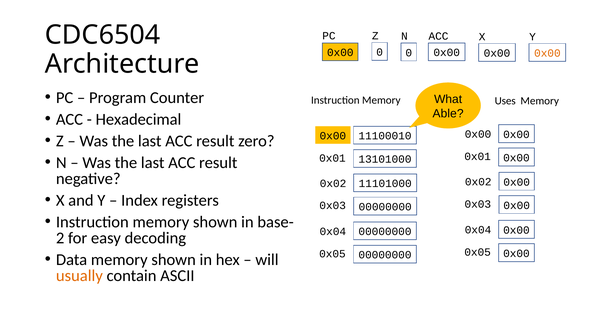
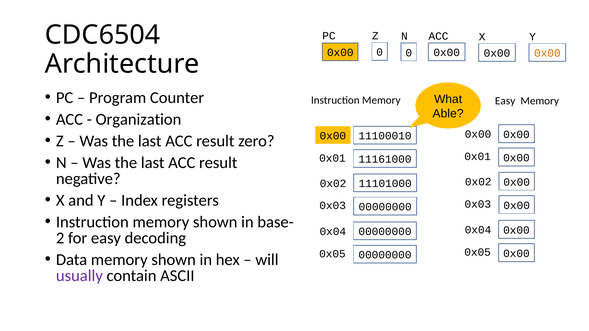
Uses: Uses -> Easy (505, 101)
Hexadecimal: Hexadecimal -> Organization (138, 119)
13101000: 13101000 -> 11161000 (385, 159)
usually colour: orange -> purple (79, 276)
